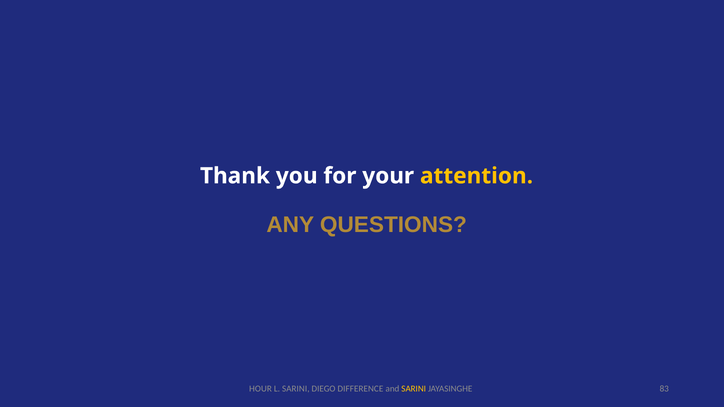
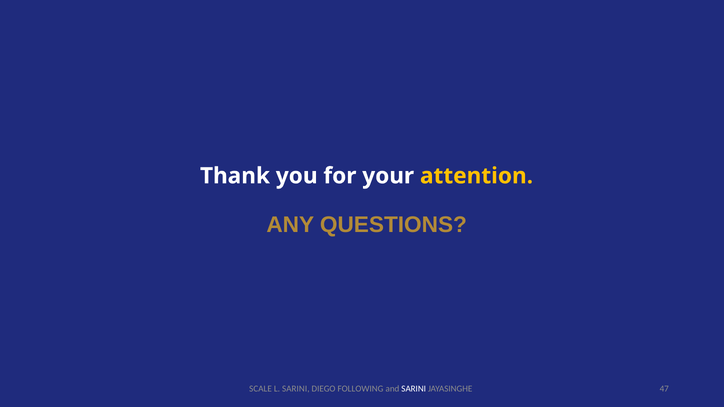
HOUR: HOUR -> SCALE (261, 389)
DIFFERENCE: DIFFERENCE -> FOLLOWING (360, 389)
SARINI colour: yellow -> white (414, 389)
83: 83 -> 47 (664, 389)
